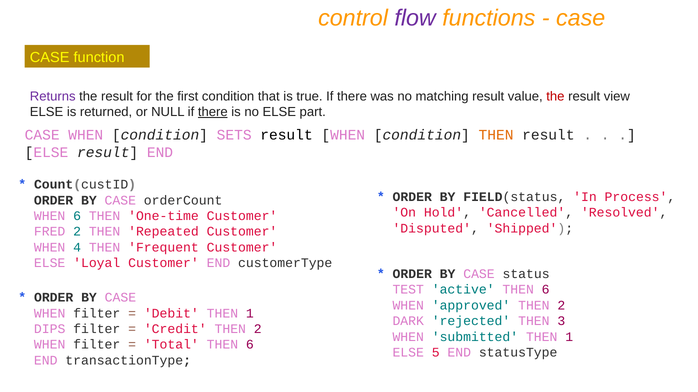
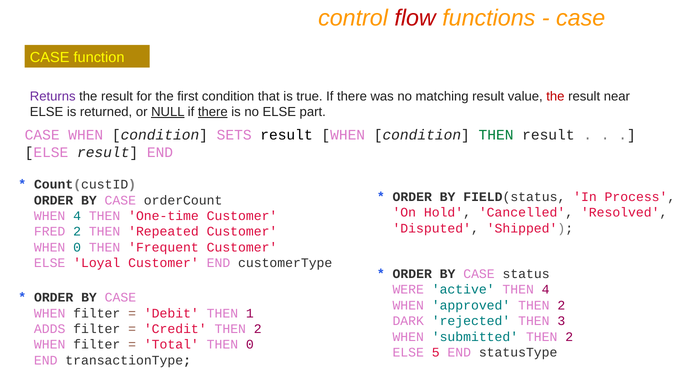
flow colour: purple -> red (415, 18)
view: view -> near (617, 96)
NULL underline: none -> present (168, 112)
THEN colour: orange -> green (496, 135)
WHEN 6: 6 -> 4 (77, 216)
WHEN 4: 4 -> 0 (77, 248)
TEST: TEST -> WERE (408, 290)
active THEN 6: 6 -> 4 (546, 290)
DIPS: DIPS -> ADDS (50, 330)
submitted THEN 1: 1 -> 2 (569, 337)
Total THEN 6: 6 -> 0 (250, 345)
